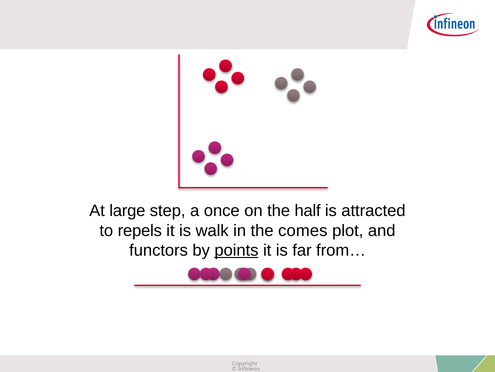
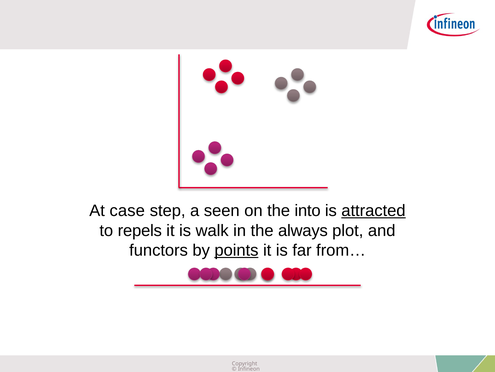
large: large -> case (127, 210)
once: once -> seen (222, 210)
half: half -> into (308, 210)
attracted underline: none -> present (374, 210)
comes: comes -> always (303, 230)
